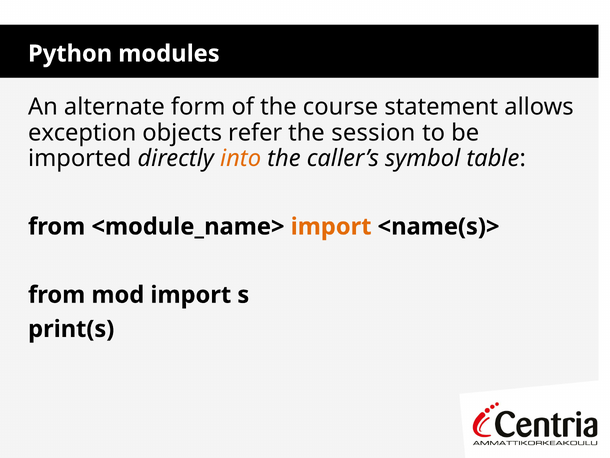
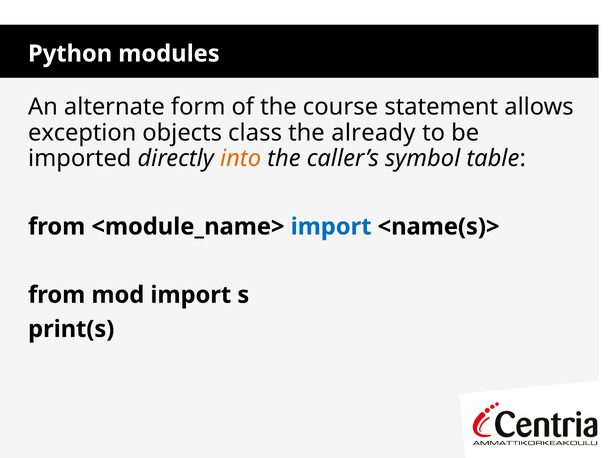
refer: refer -> class (255, 133)
session: session -> already (373, 133)
import colour: orange -> blue (331, 226)
